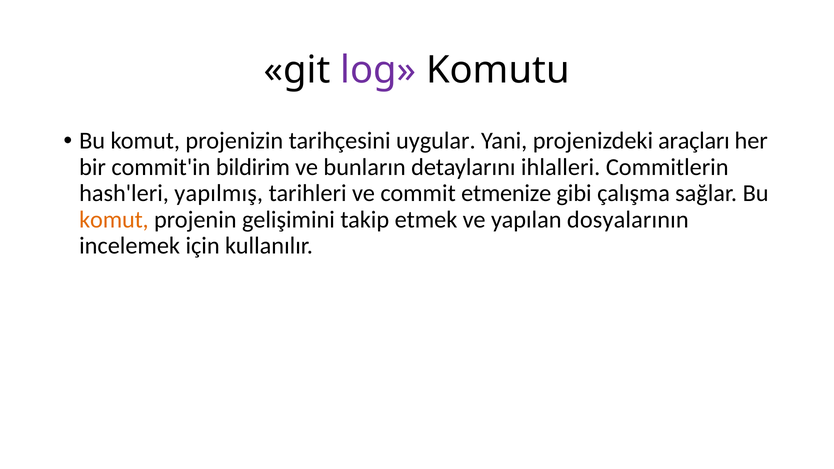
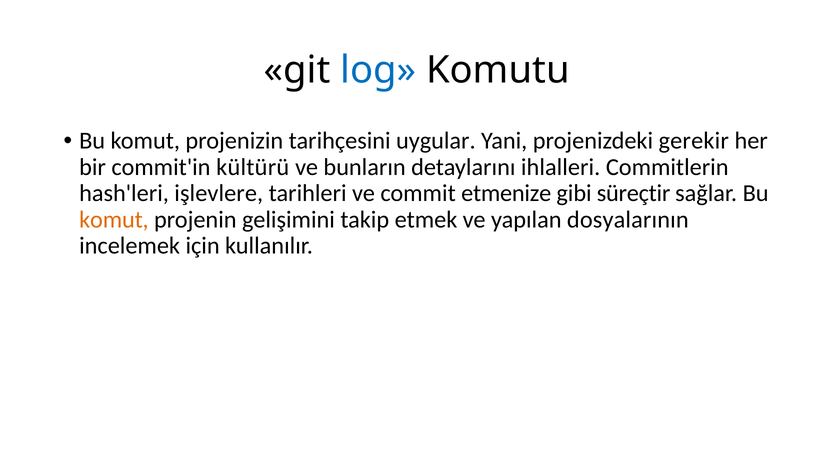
log colour: purple -> blue (378, 70)
araçları: araçları -> gerekir (694, 141)
bildirim: bildirim -> kültürü (253, 167)
yapılmış: yapılmış -> işlevlere (219, 193)
çalışma: çalışma -> süreçtir (634, 193)
